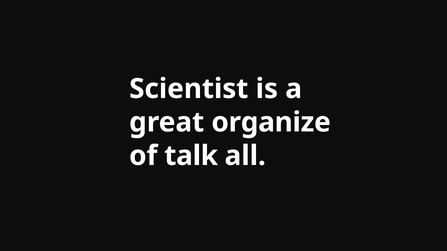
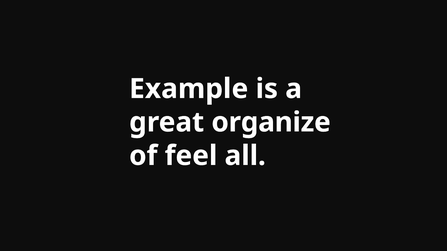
Scientist: Scientist -> Example (189, 89)
talk: talk -> feel (191, 156)
